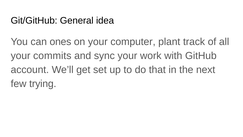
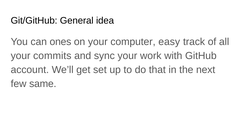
plant: plant -> easy (169, 42)
trying: trying -> same (43, 84)
